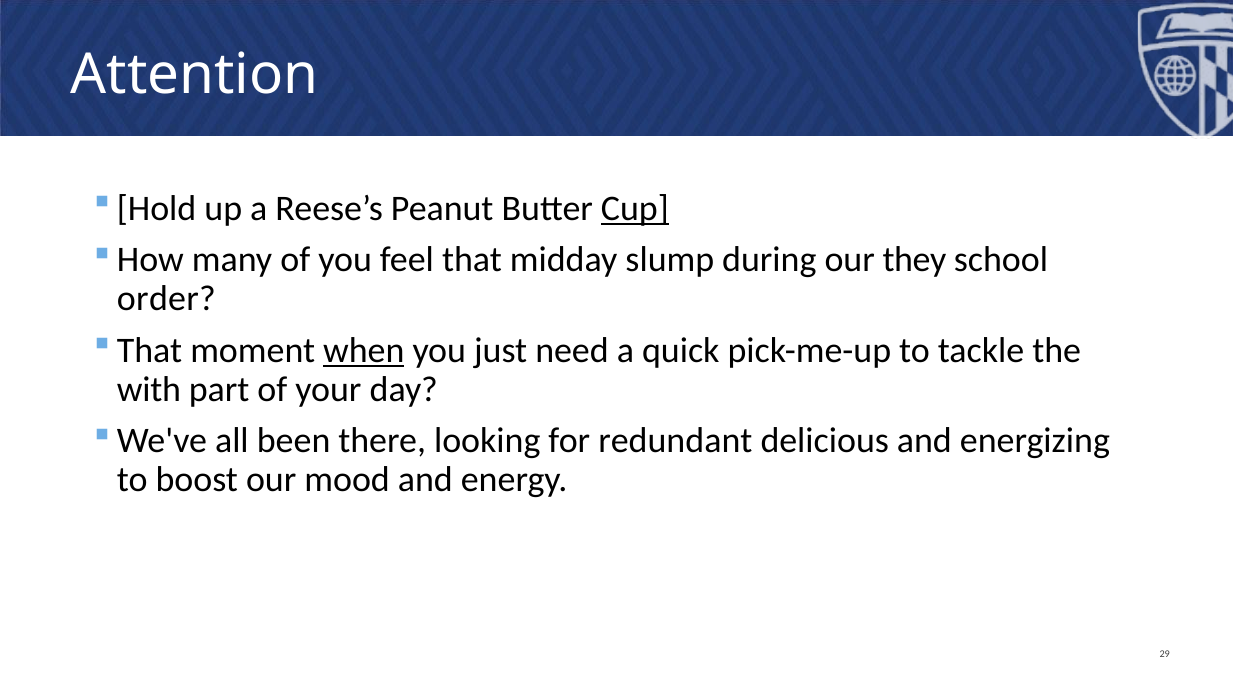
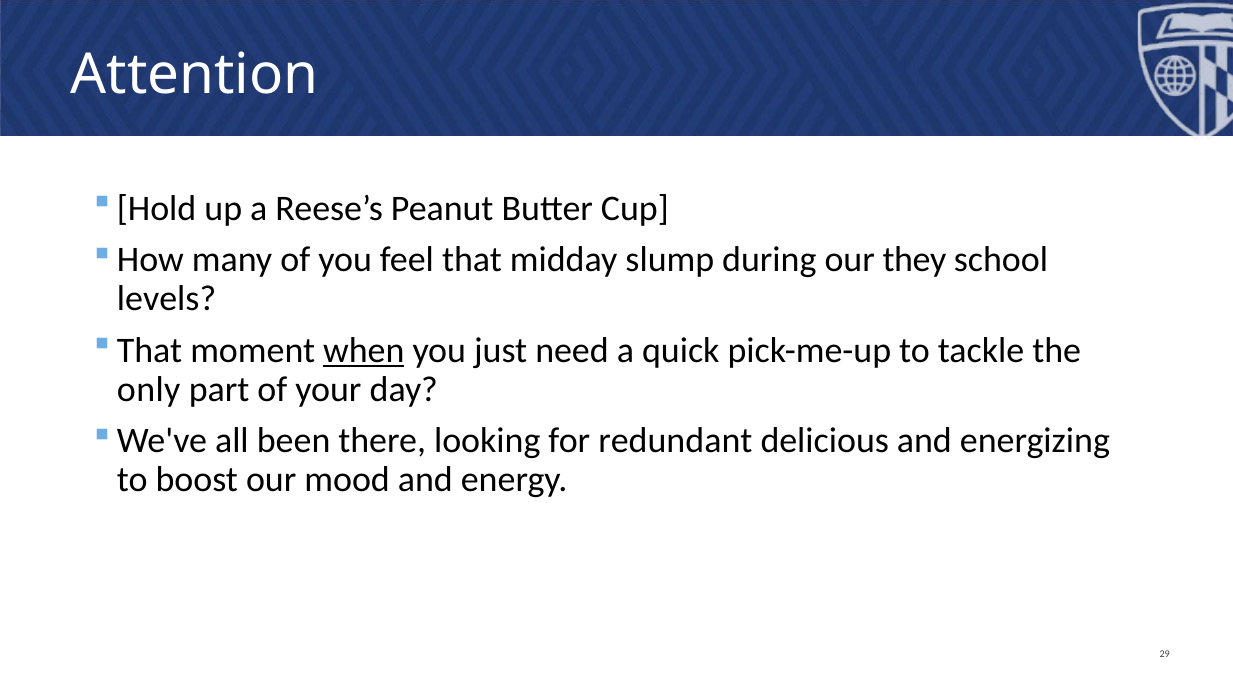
Cup underline: present -> none (635, 208)
order: order -> levels (167, 299)
with: with -> only (149, 389)
